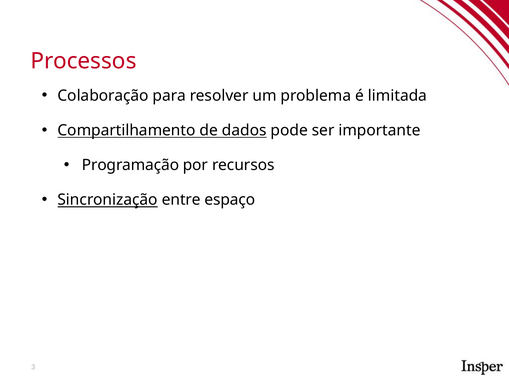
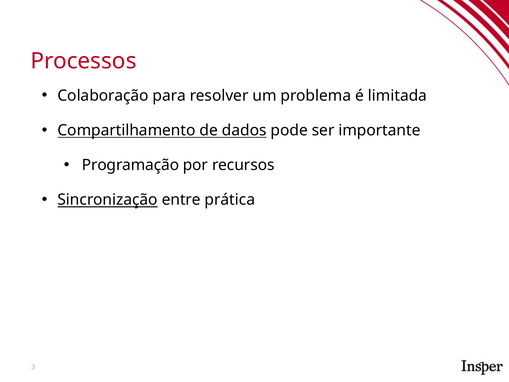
espaço: espaço -> prática (230, 200)
